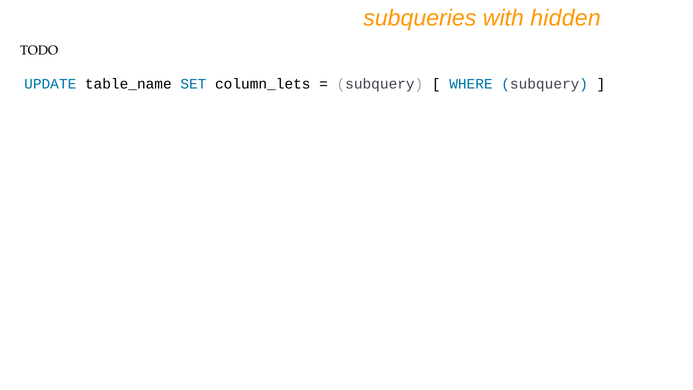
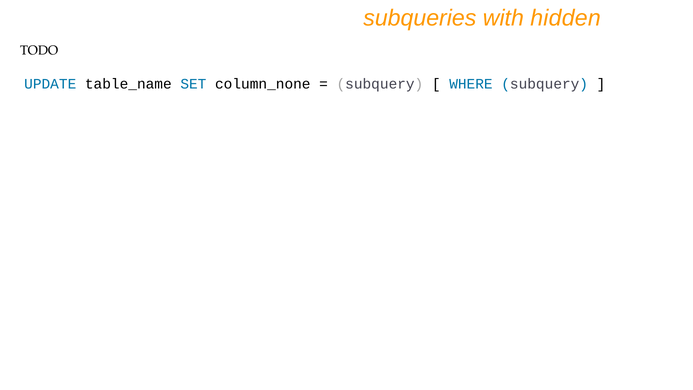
column_lets: column_lets -> column_none (263, 84)
